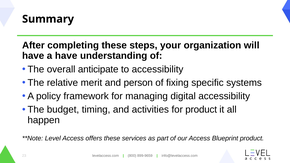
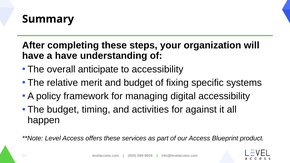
and person: person -> budget (138, 83)
for product: product -> against (201, 110)
